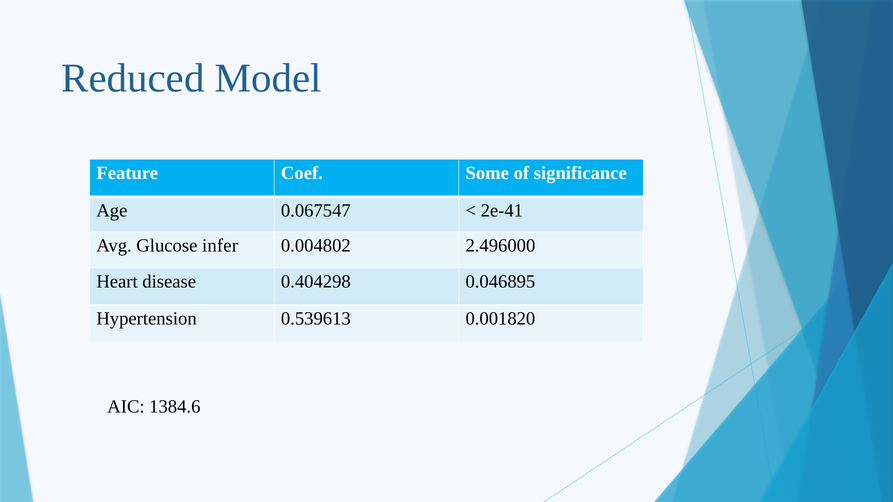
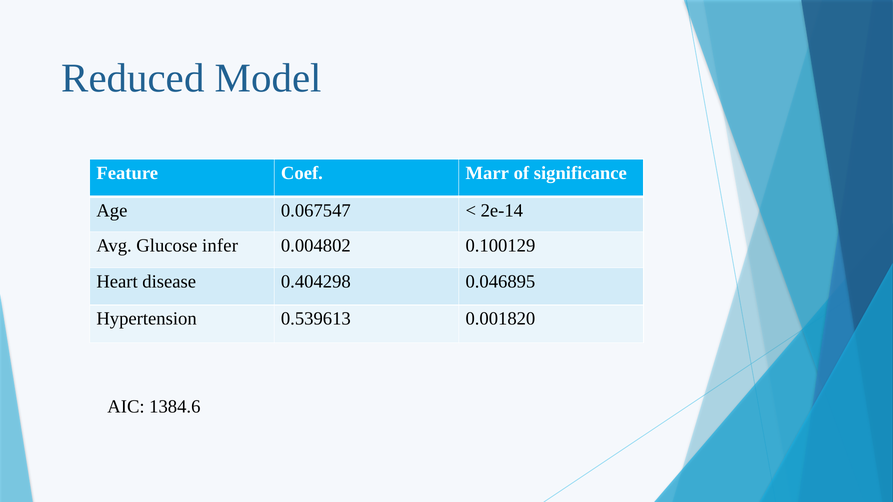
Some: Some -> Marr (487, 173)
2e-41: 2e-41 -> 2e-14 (502, 211)
2.496000: 2.496000 -> 0.100129 (500, 246)
